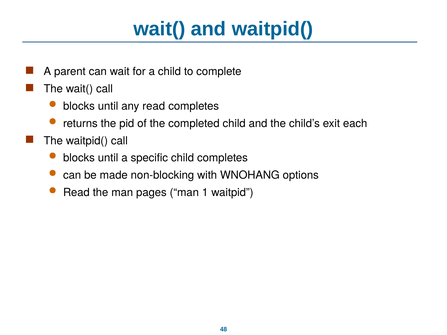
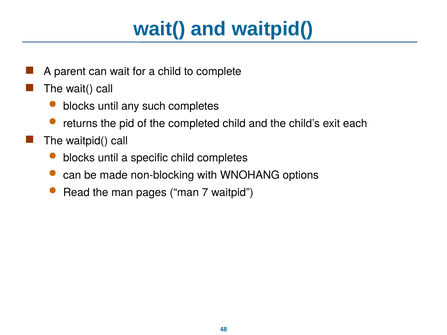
any read: read -> such (154, 106)
1: 1 -> 7 (205, 193)
